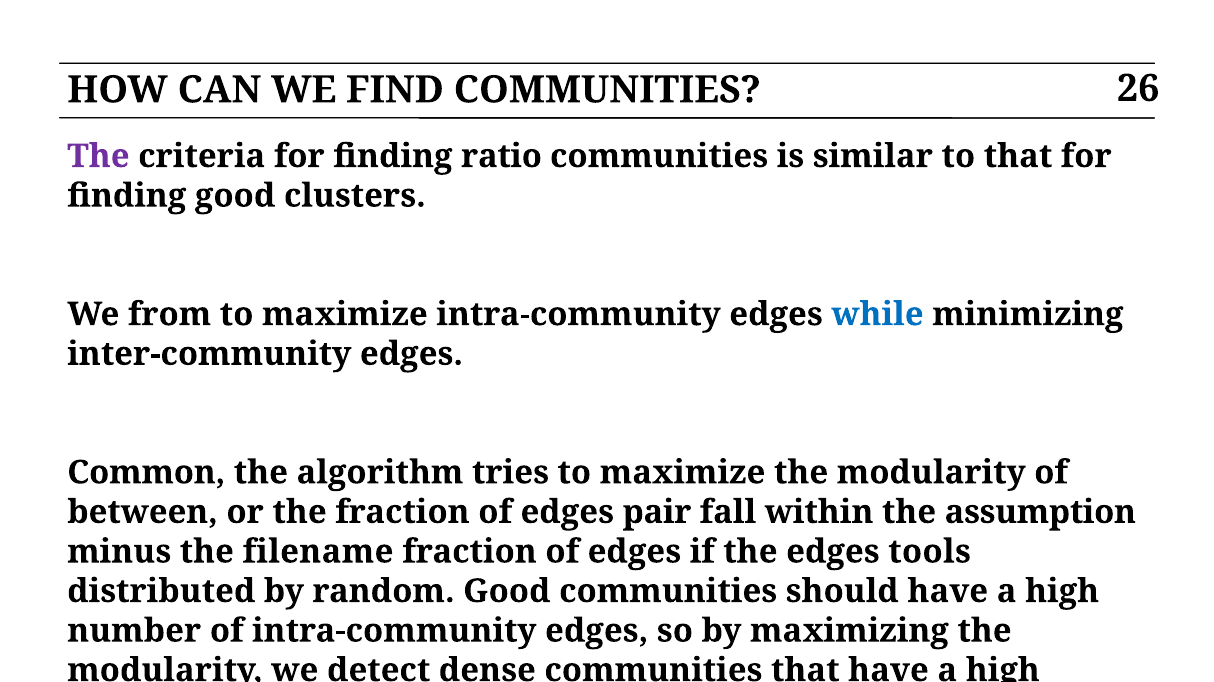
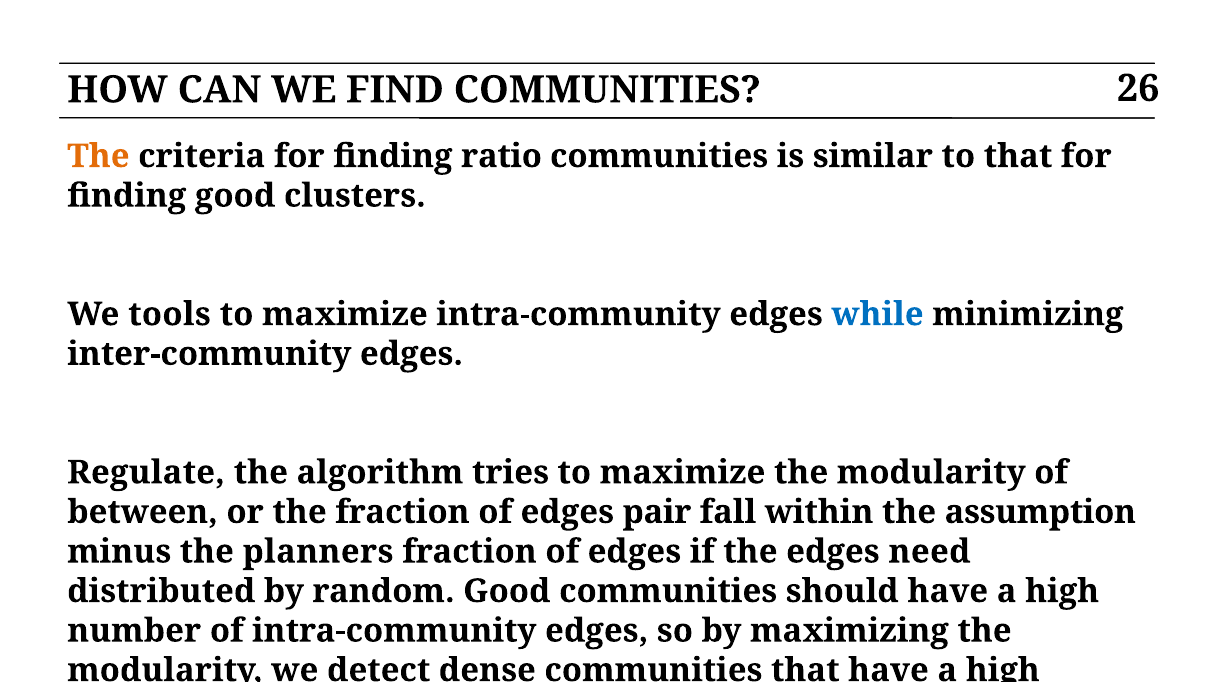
The colour: purple -> orange (98, 156)
from: from -> tools (169, 314)
Common: Common -> Regulate (146, 472)
filename: filename -> planners (318, 551)
tools: tools -> need (930, 551)
